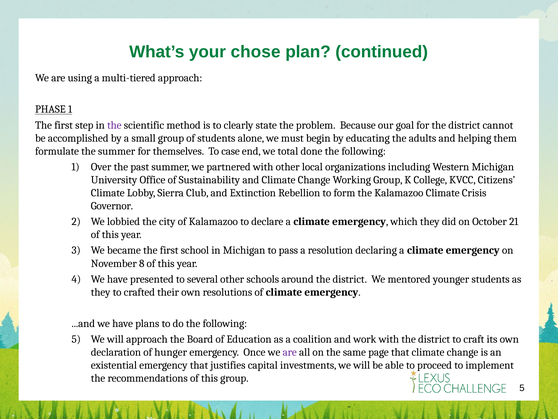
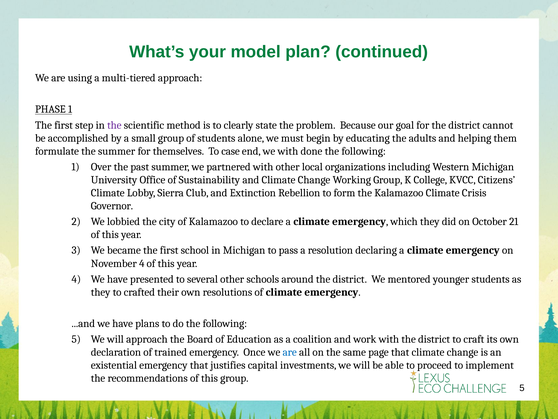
chose: chose -> model (256, 52)
we total: total -> with (288, 151)
November 8: 8 -> 4 (142, 263)
hunger: hunger -> trained (171, 352)
are colour: purple -> blue (290, 352)
